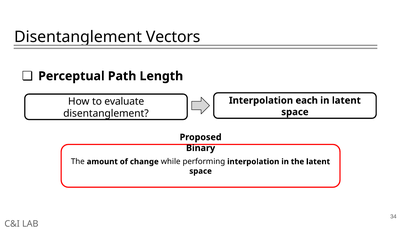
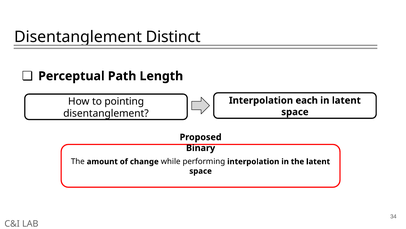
Vectors: Vectors -> Distinct (173, 37)
evaluate: evaluate -> pointing (124, 101)
